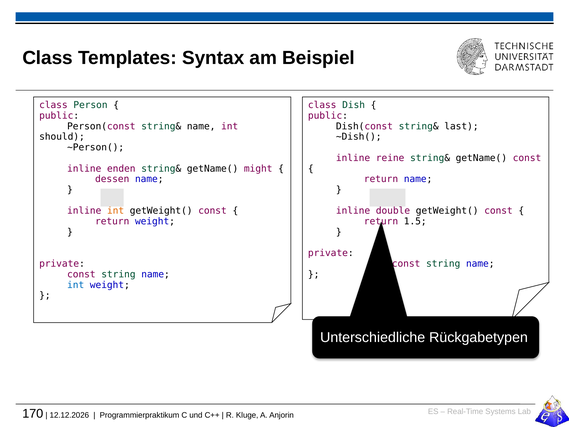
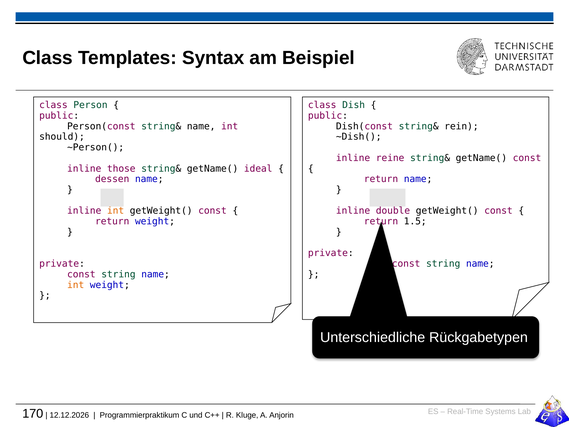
last: last -> rein (461, 126)
enden: enden -> those (121, 168)
might: might -> ideal (258, 168)
int colour: blue -> orange (76, 285)
